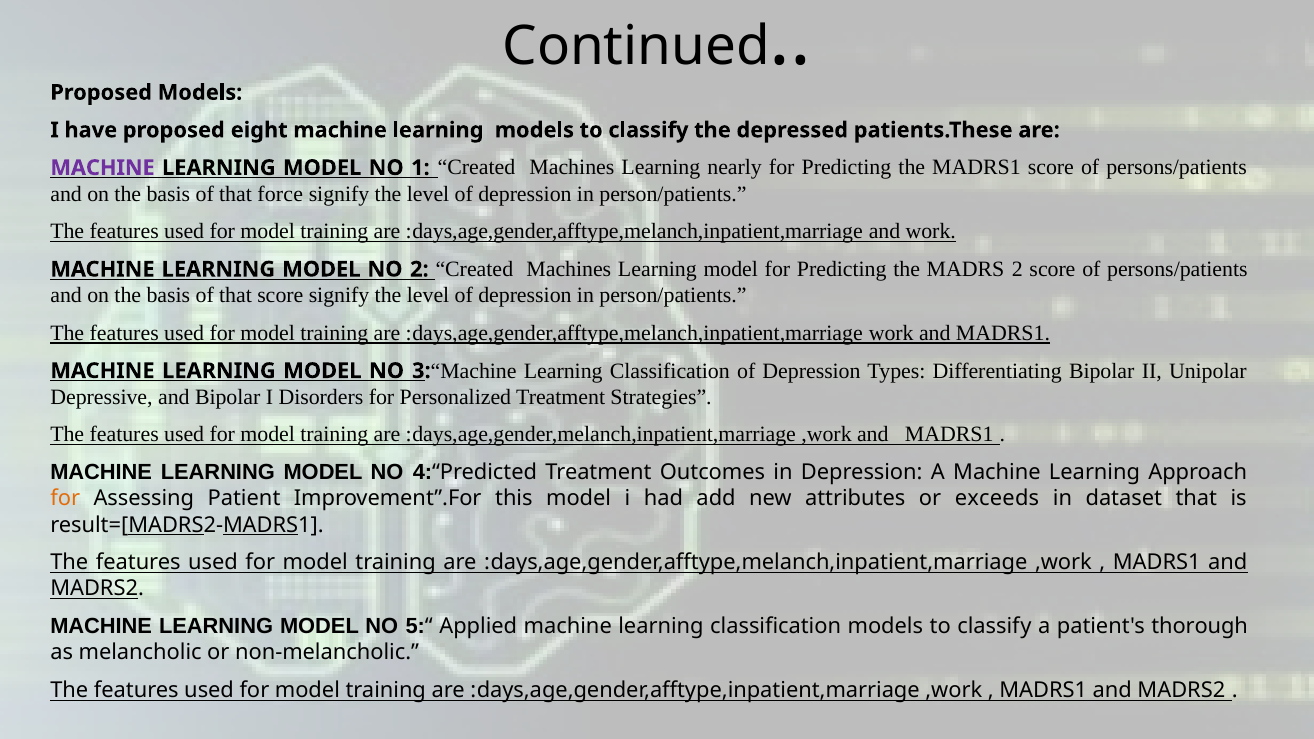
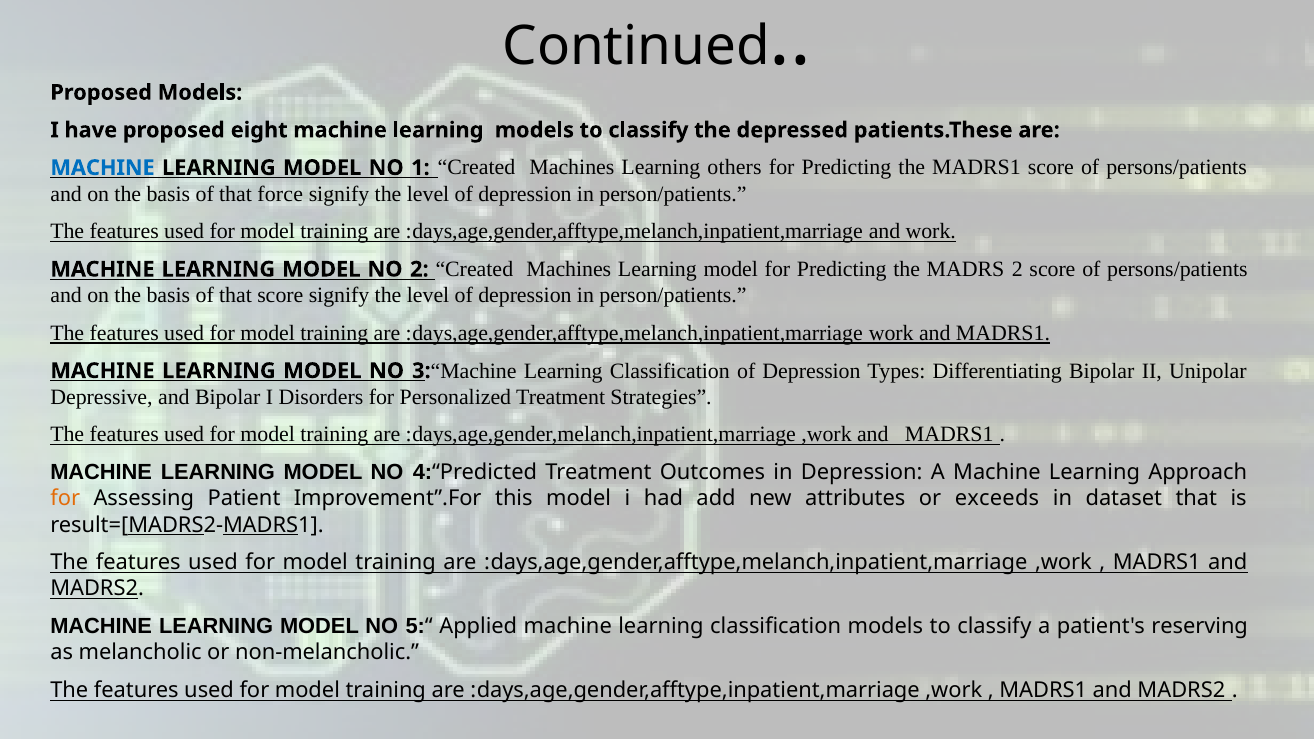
MACHINE colour: purple -> blue (103, 168)
nearly: nearly -> others (735, 168)
thorough: thorough -> reserving (1200, 626)
